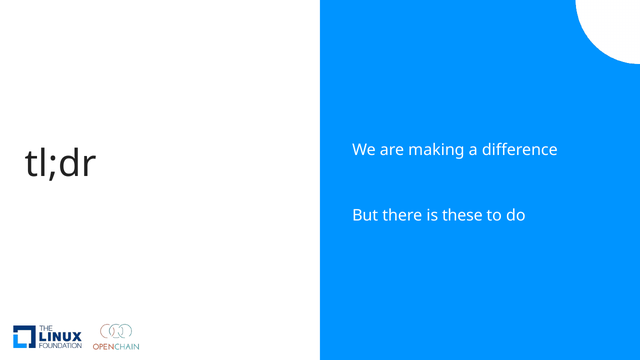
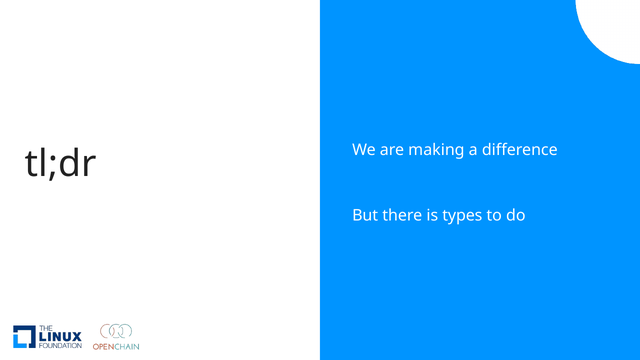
these: these -> types (462, 215)
